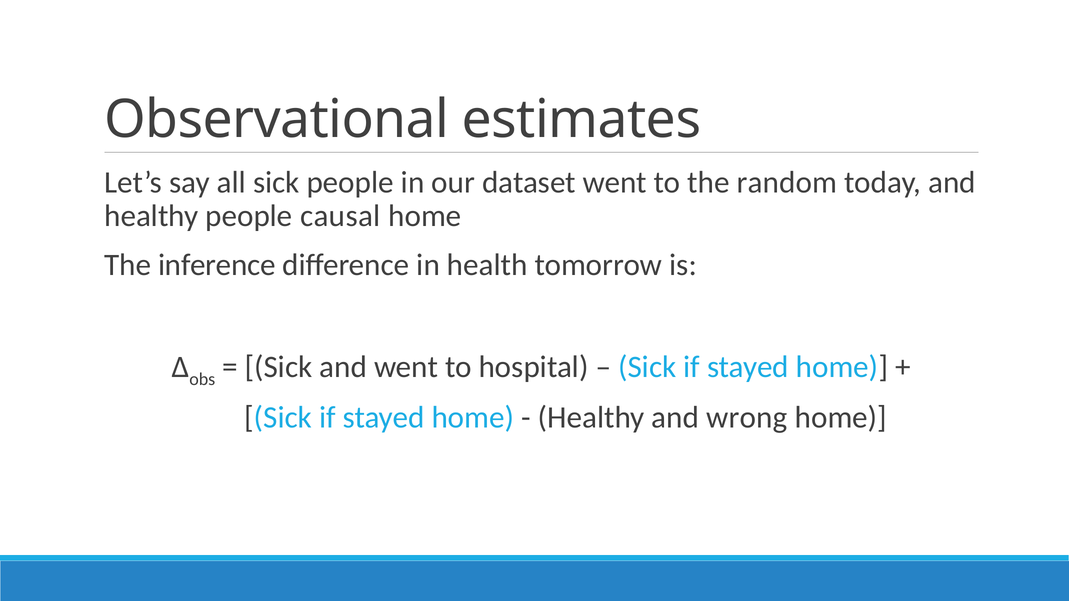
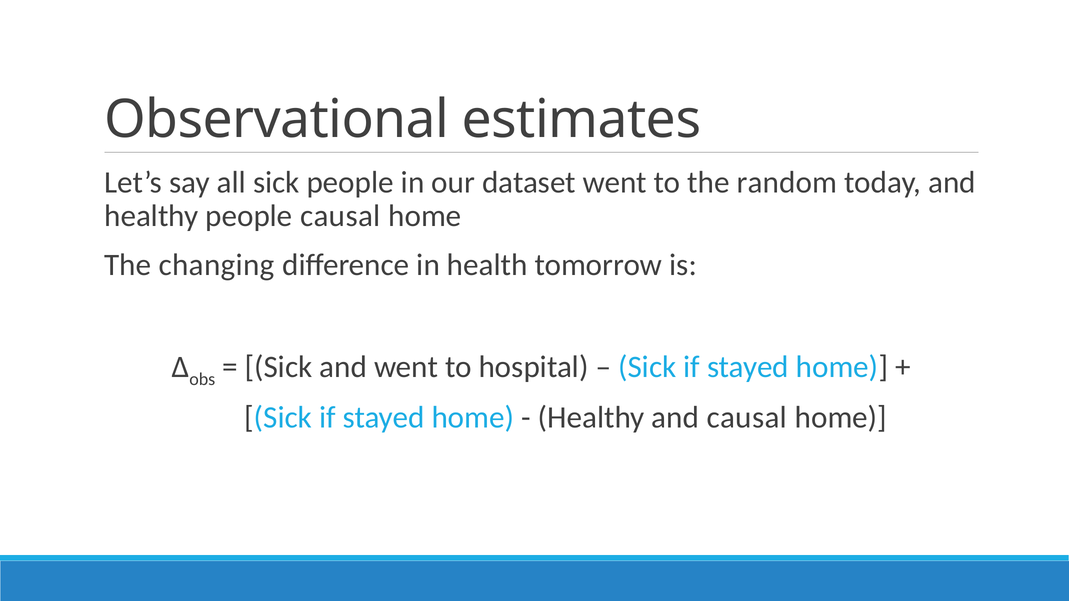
inference: inference -> changing (217, 265)
and wrong: wrong -> causal (747, 417)
